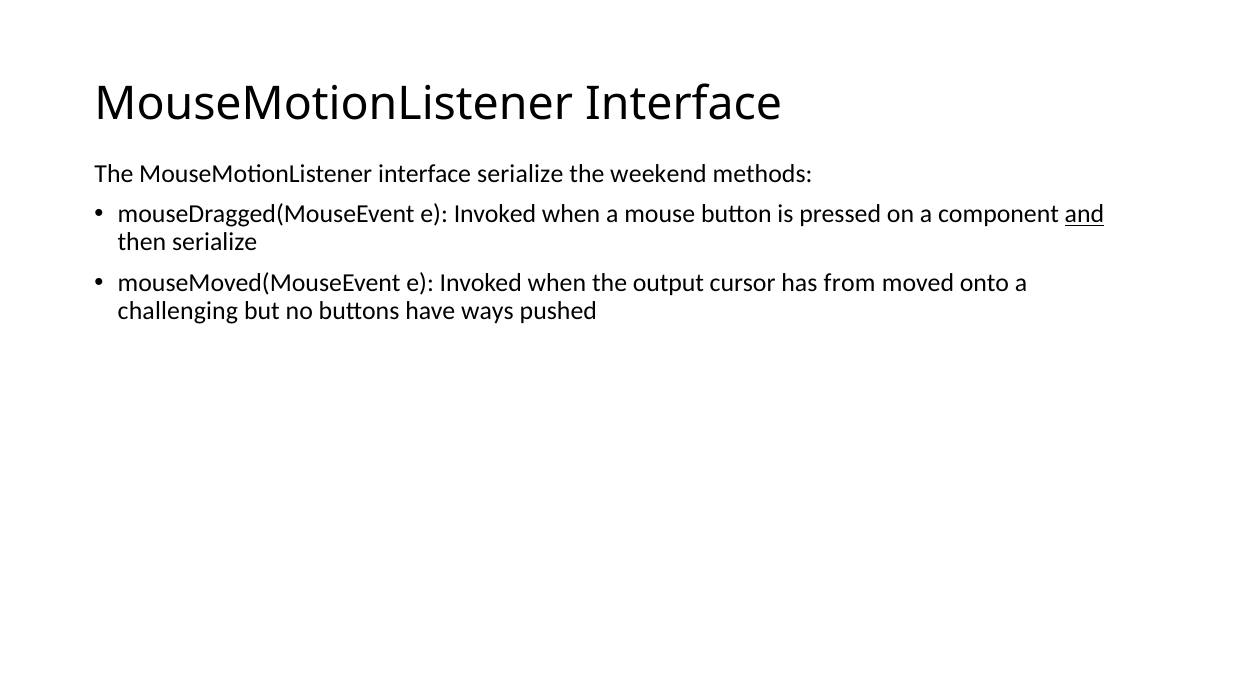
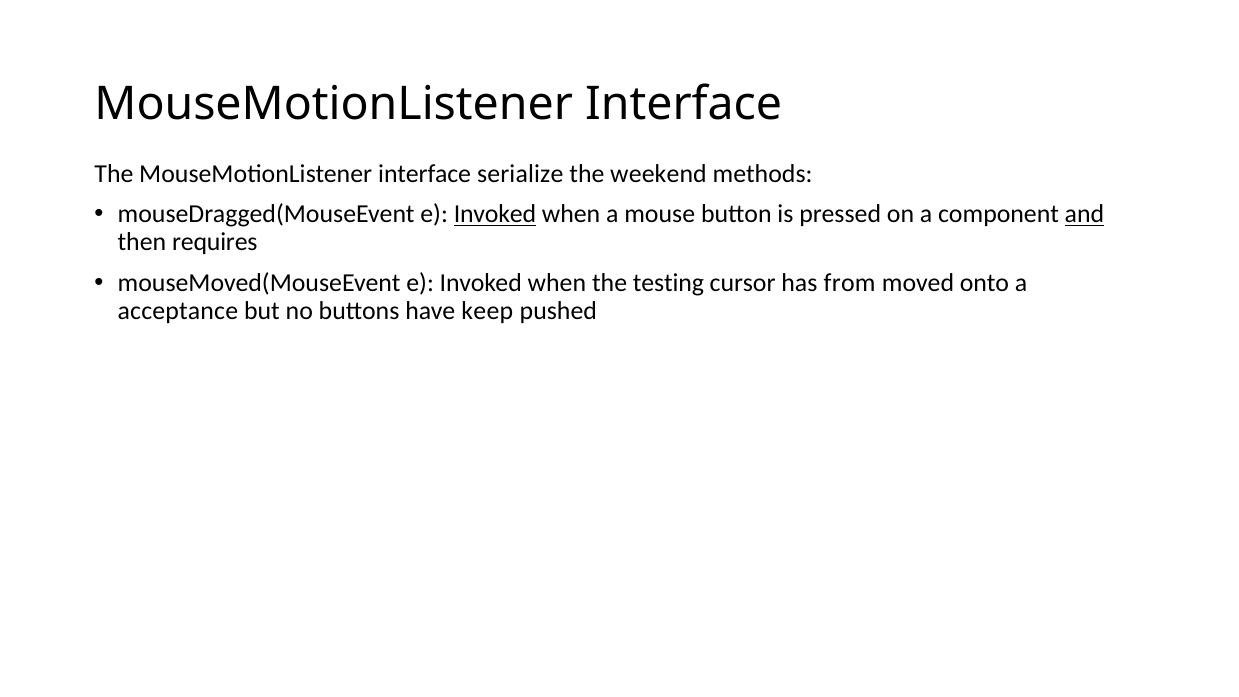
Invoked underline: none -> present (495, 214)
then serialize: serialize -> requires (215, 242)
output: output -> testing (668, 283)
challenging: challenging -> acceptance (178, 311)
ways: ways -> keep (487, 311)
